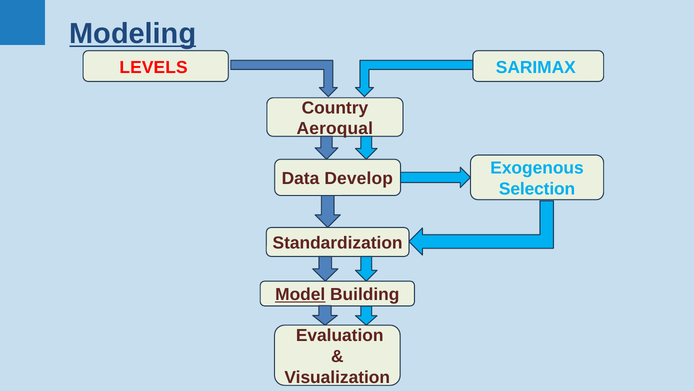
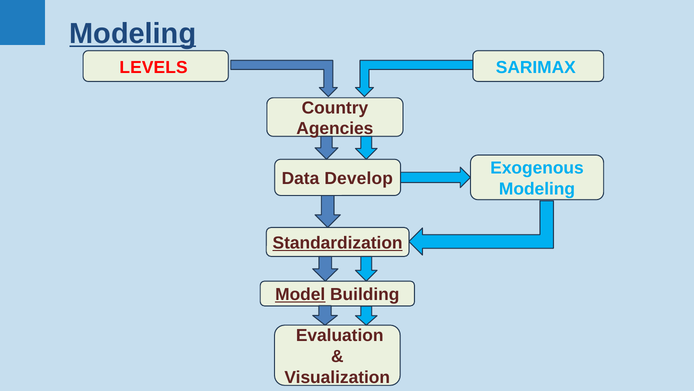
Aeroqual: Aeroqual -> Agencies (335, 128)
Selection: Selection -> Modeling (537, 189)
Standardization underline: none -> present (338, 243)
